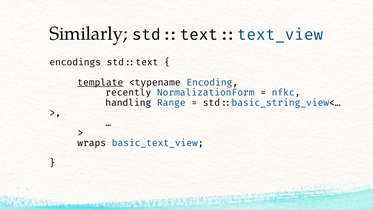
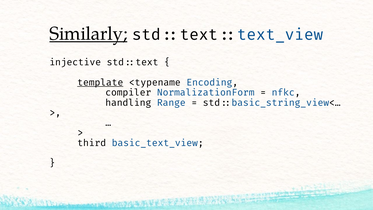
Similarly underline: none -> present (88, 34)
encodings: encodings -> injective (75, 62)
recently: recently -> compiler (128, 93)
wraps: wraps -> third (92, 143)
